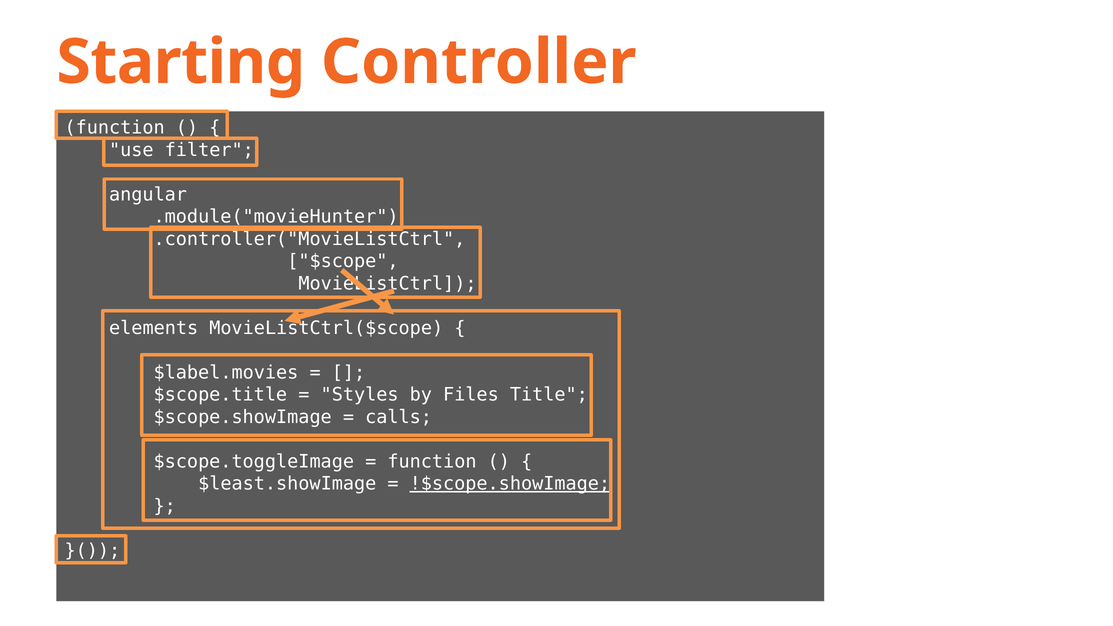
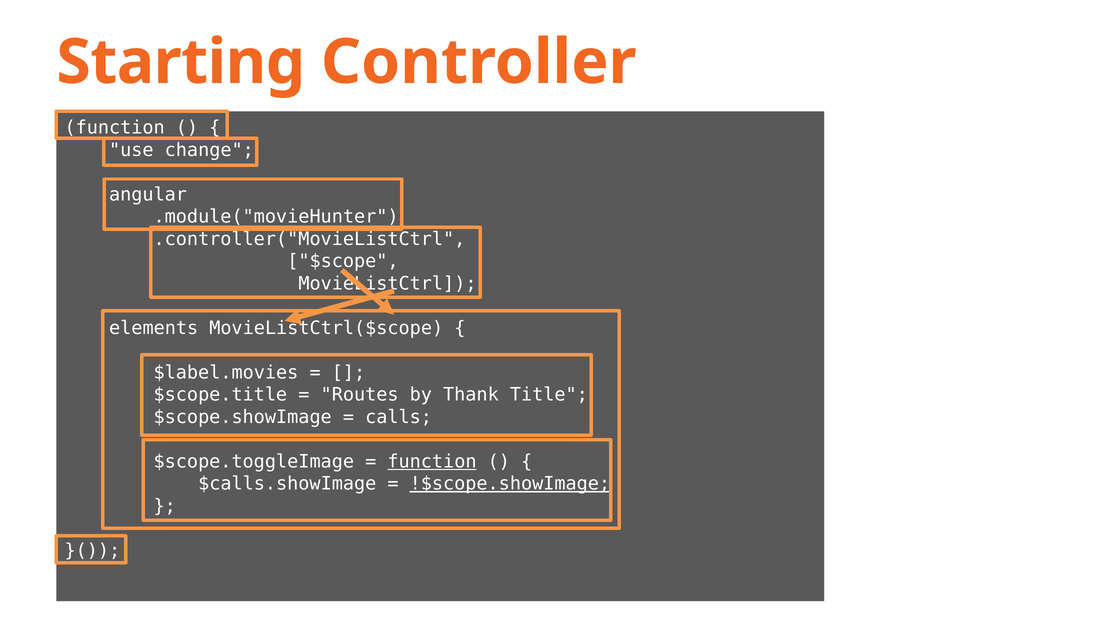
filter: filter -> change (209, 150)
Styles: Styles -> Routes (360, 395)
Files: Files -> Thank (471, 395)
function underline: none -> present (432, 462)
$least.showImage: $least.showImage -> $calls.showImage (287, 484)
